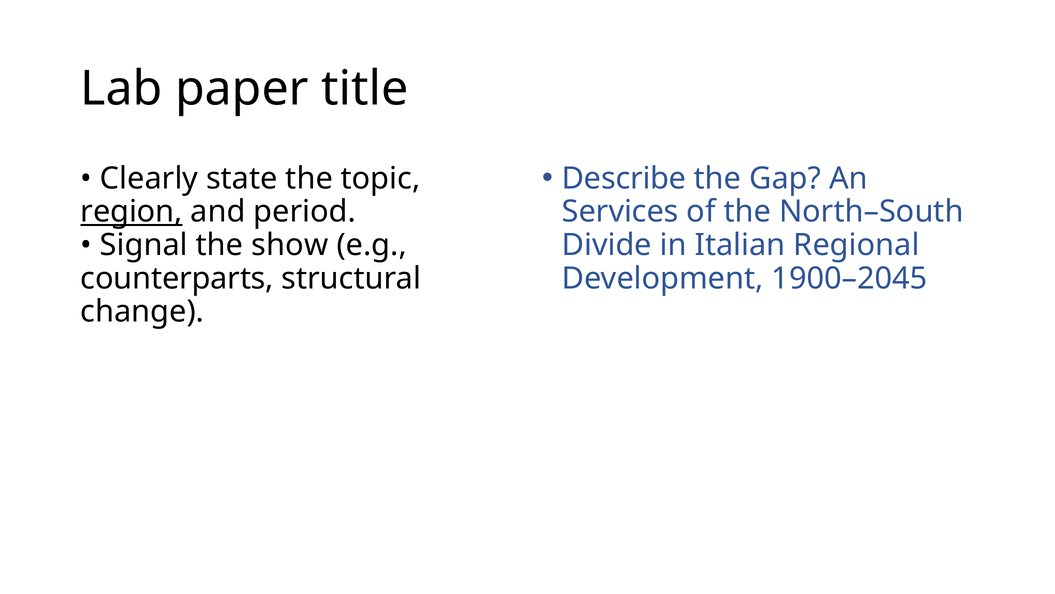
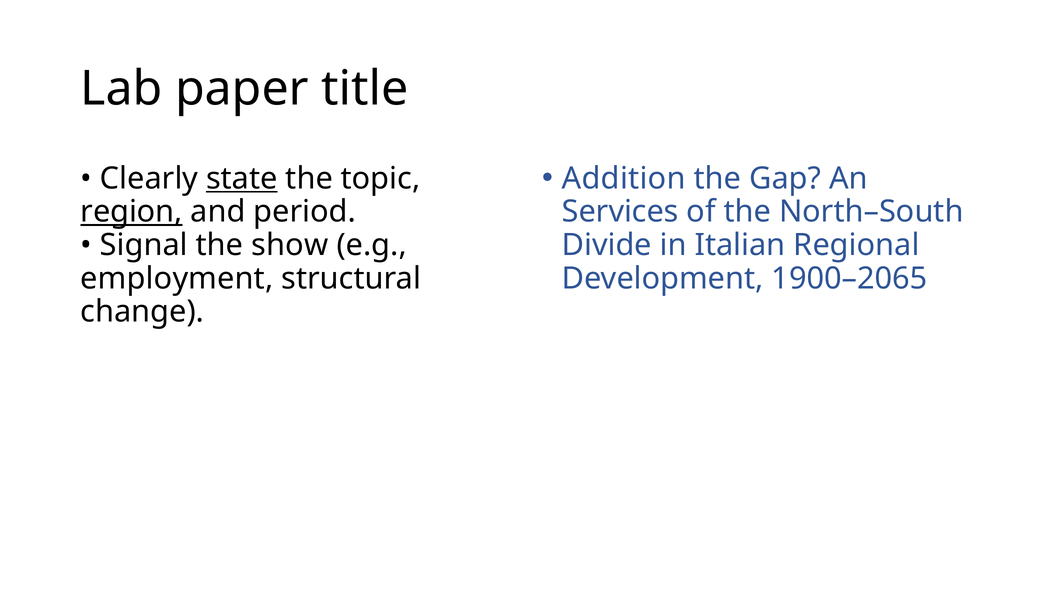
Describe: Describe -> Addition (624, 178)
state underline: none -> present (242, 178)
counterparts: counterparts -> employment (177, 278)
1900–2045: 1900–2045 -> 1900–2065 (849, 278)
